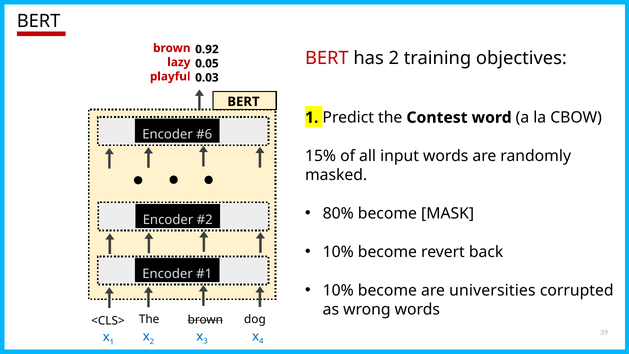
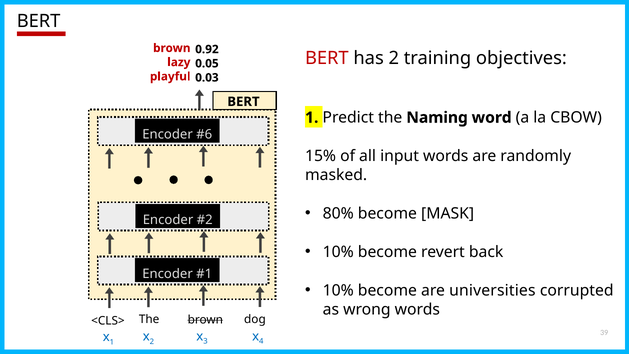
Contest: Contest -> Naming (437, 118)
